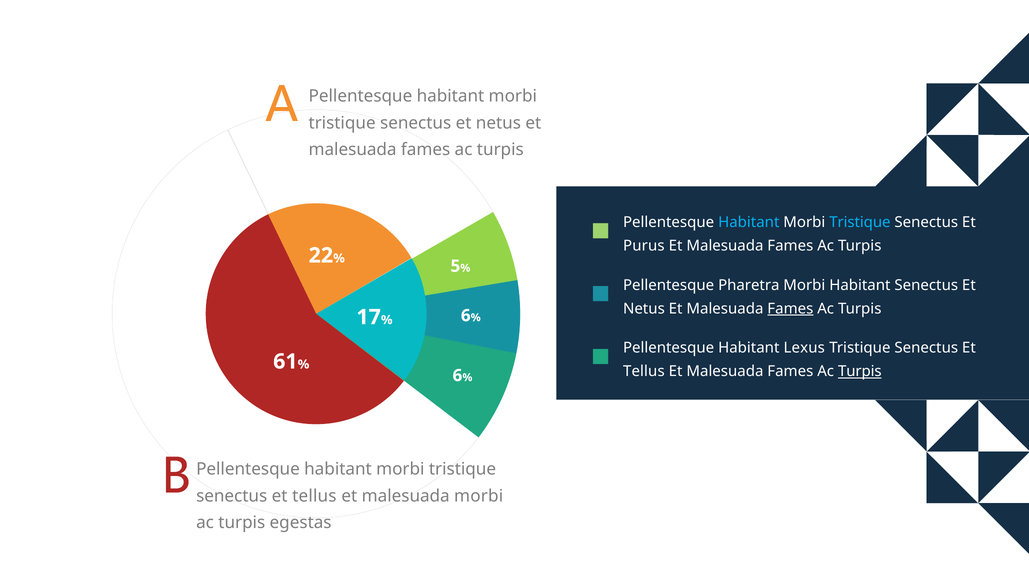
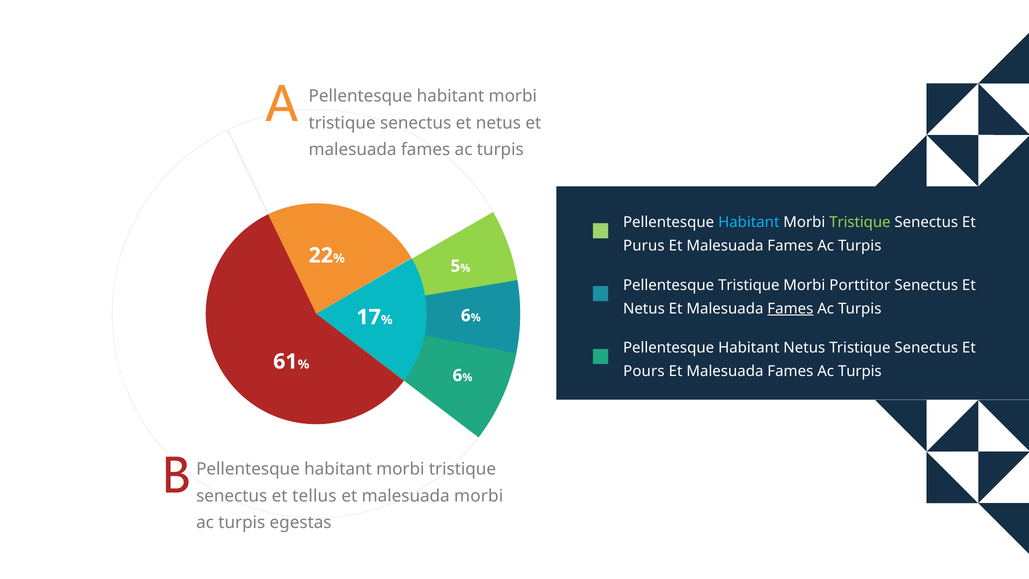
Tristique colour: light blue -> light green (860, 222)
Pellentesque Pharetra: Pharetra -> Tristique (749, 285)
Morbi Habitant: Habitant -> Porttitor (860, 285)
Habitant Lexus: Lexus -> Netus (804, 348)
Tellus: Tellus -> Pours (644, 371)
Turpis underline: present -> none (860, 371)
